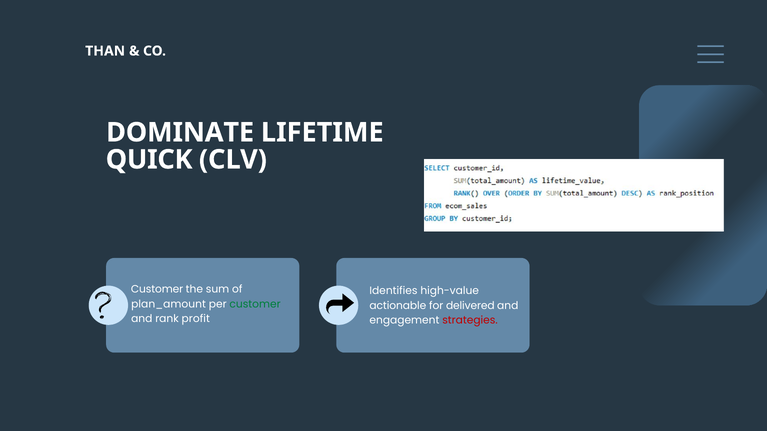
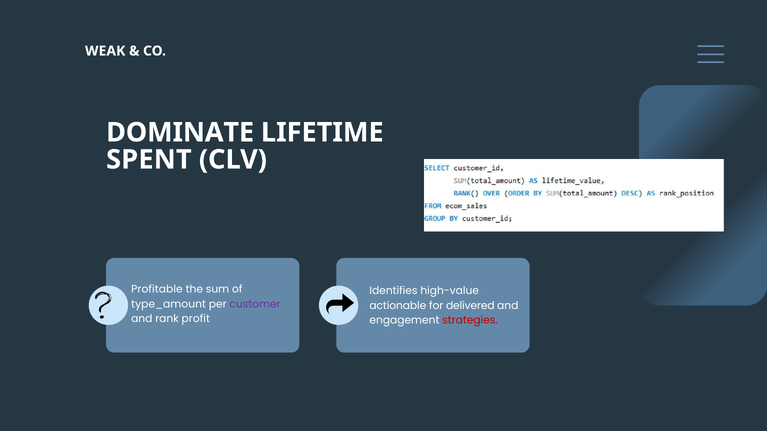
THAN: THAN -> WEAK (105, 51)
QUICK: QUICK -> SPENT (149, 160)
Customer: Customer -> Profitable (157, 289)
plan_amount: plan_amount -> type_amount (169, 304)
customer colour: green -> purple (255, 304)
